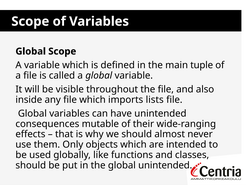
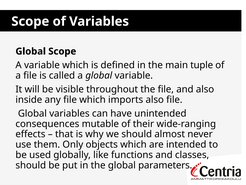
imports lists: lists -> also (155, 99)
global unintended: unintended -> parameters (165, 165)
